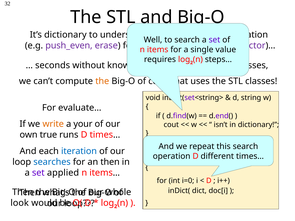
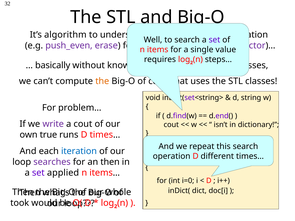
It’s dictionary: dictionary -> algorithm (65, 35)
seconds: seconds -> basically (53, 65)
evaluate…: evaluate… -> problem… (80, 108)
write colour: orange -> purple (53, 124)
a your: your -> cout (83, 124)
searches colour: blue -> purple (52, 162)
look: look -> took (20, 203)
